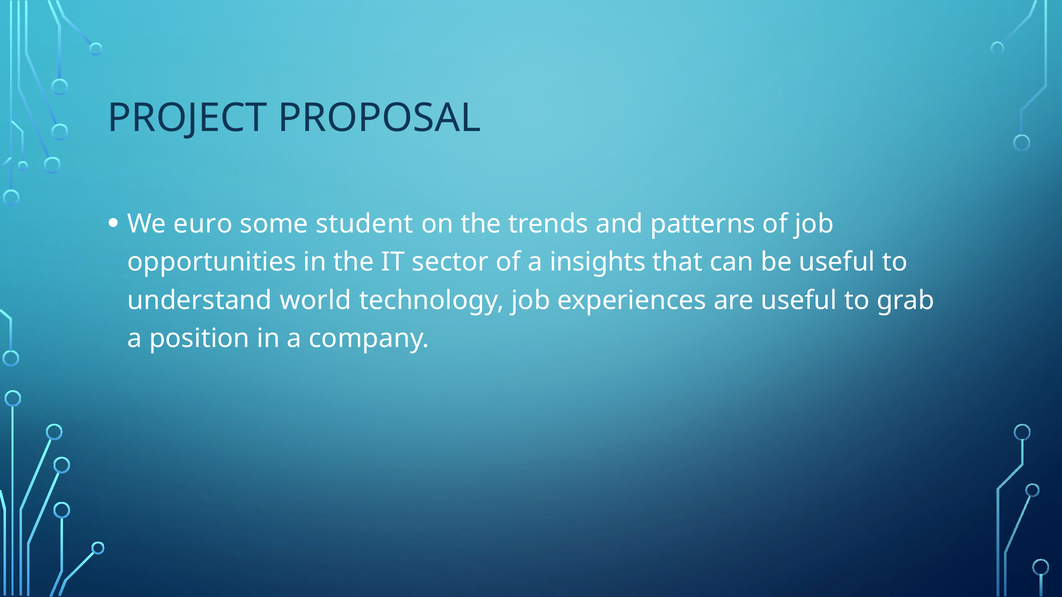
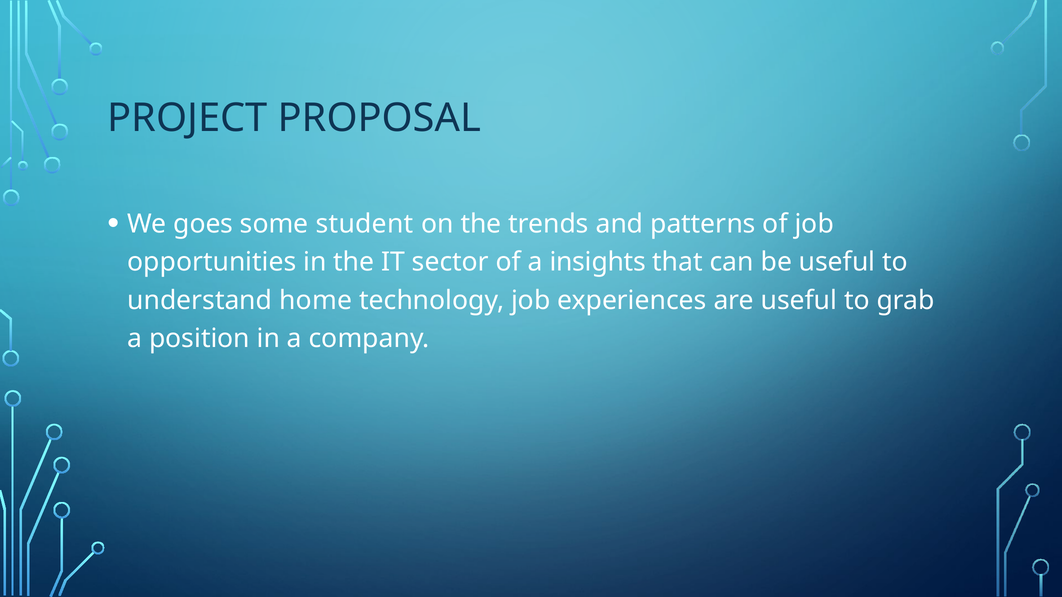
euro: euro -> goes (203, 224)
world: world -> home (316, 301)
